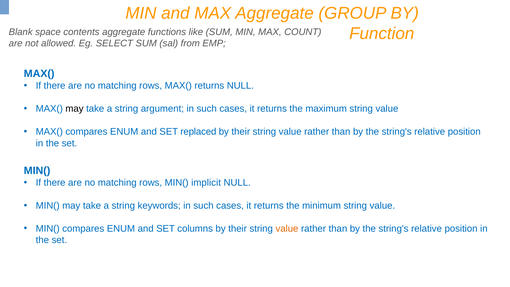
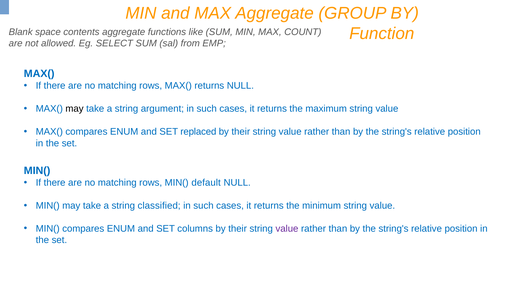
implicit: implicit -> default (206, 183)
keywords: keywords -> classified (159, 206)
value colour: orange -> purple (287, 229)
